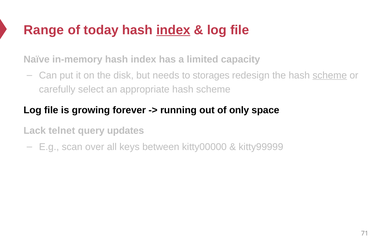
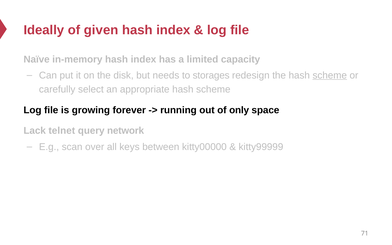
Range: Range -> Ideally (44, 30)
today: today -> given (101, 30)
index underline: present -> none (173, 30)
updates: updates -> network (126, 131)
